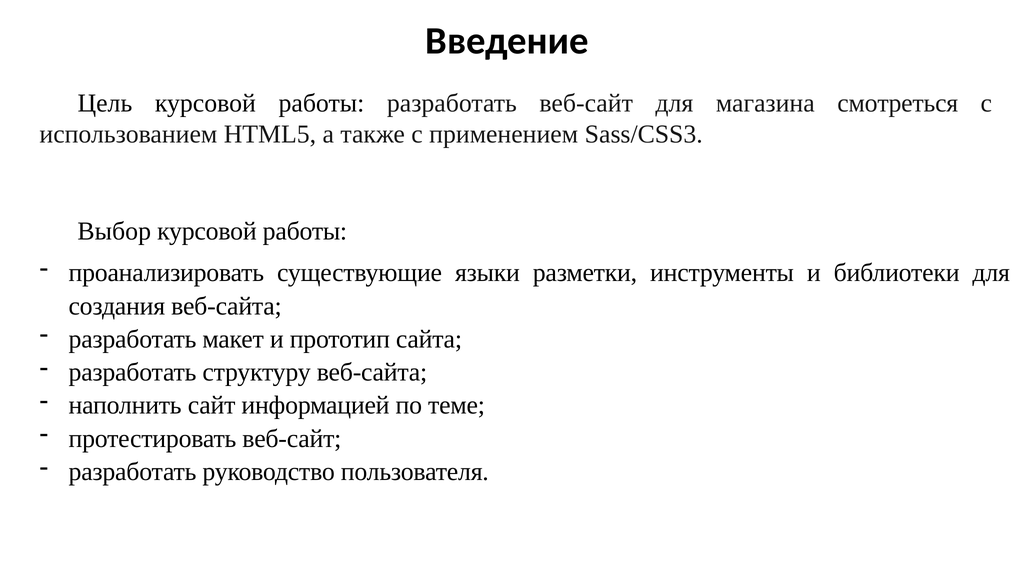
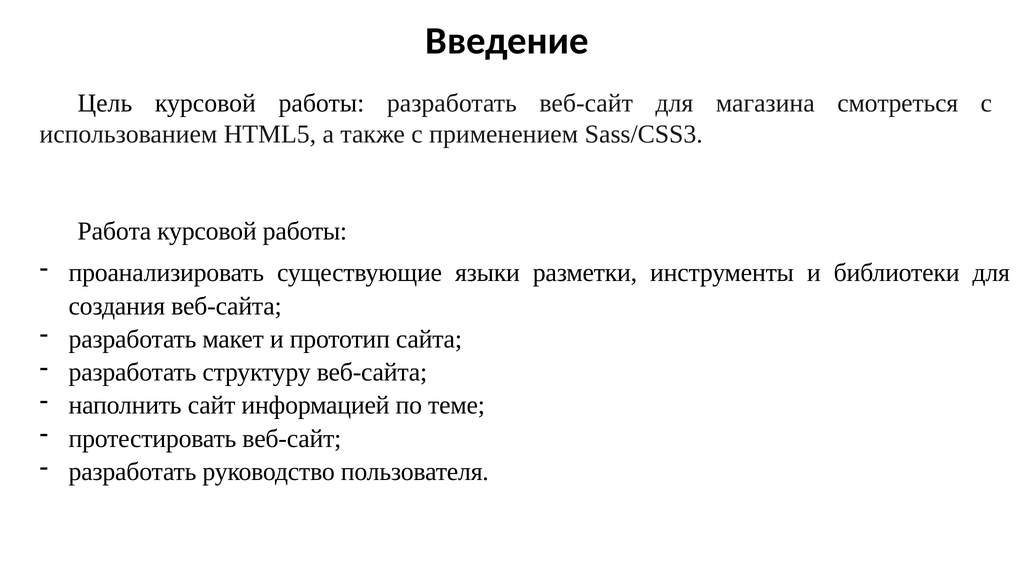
Выбор: Выбор -> Работа (114, 231)
